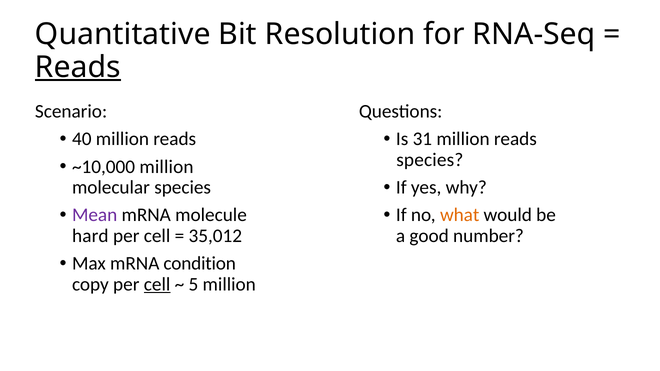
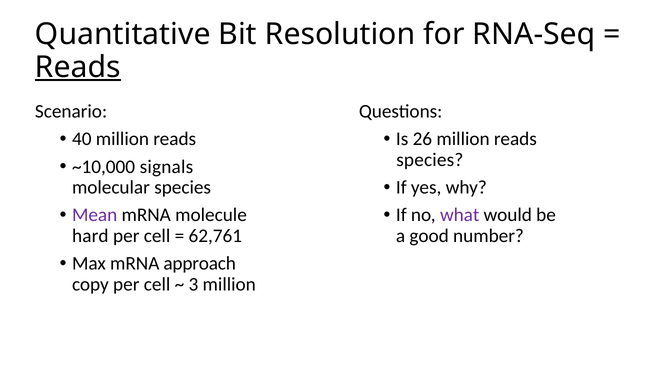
31: 31 -> 26 (422, 139)
~10,000 million: million -> signals (166, 167)
what colour: orange -> purple (460, 215)
35,012: 35,012 -> 62,761 (215, 236)
condition: condition -> approach (200, 264)
cell underline: present -> none (157, 284)
5: 5 -> 3 (193, 284)
